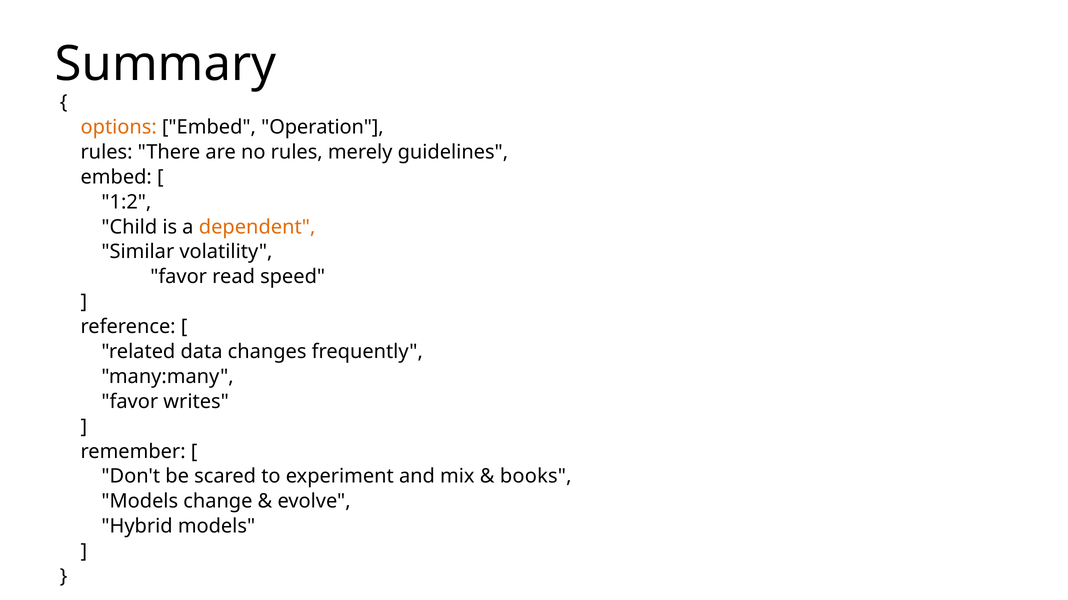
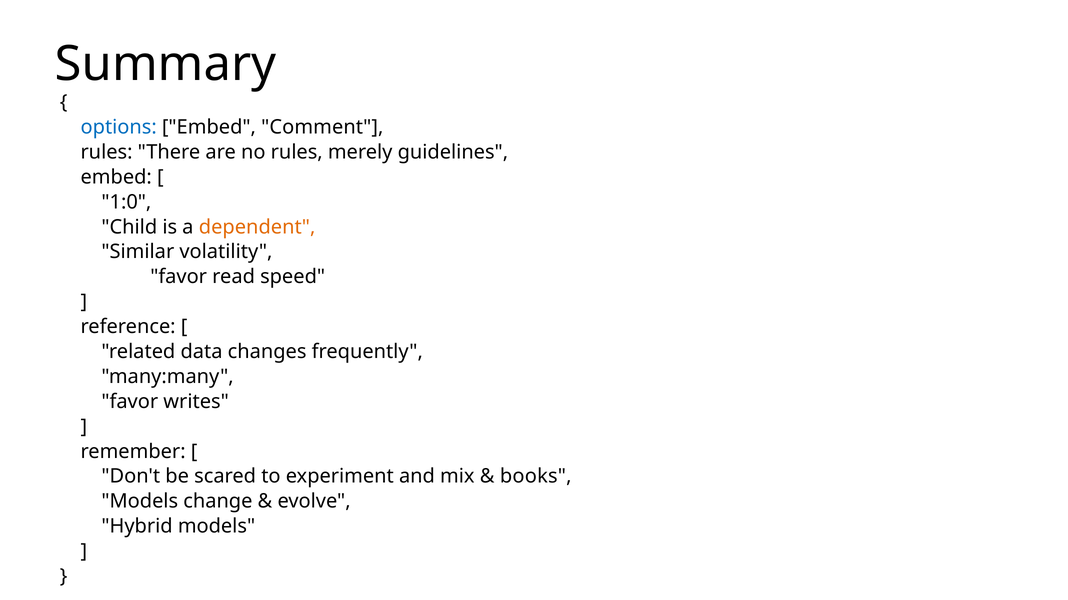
options colour: orange -> blue (119, 127)
Operation: Operation -> Comment (322, 127)
1:2: 1:2 -> 1:0 (126, 202)
